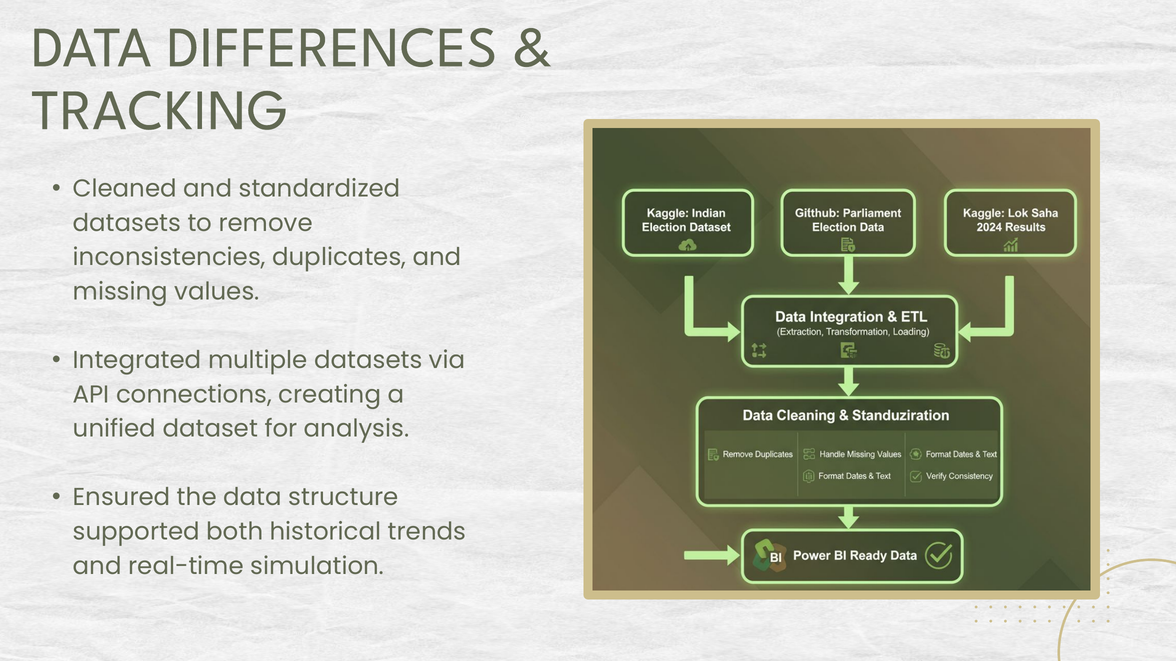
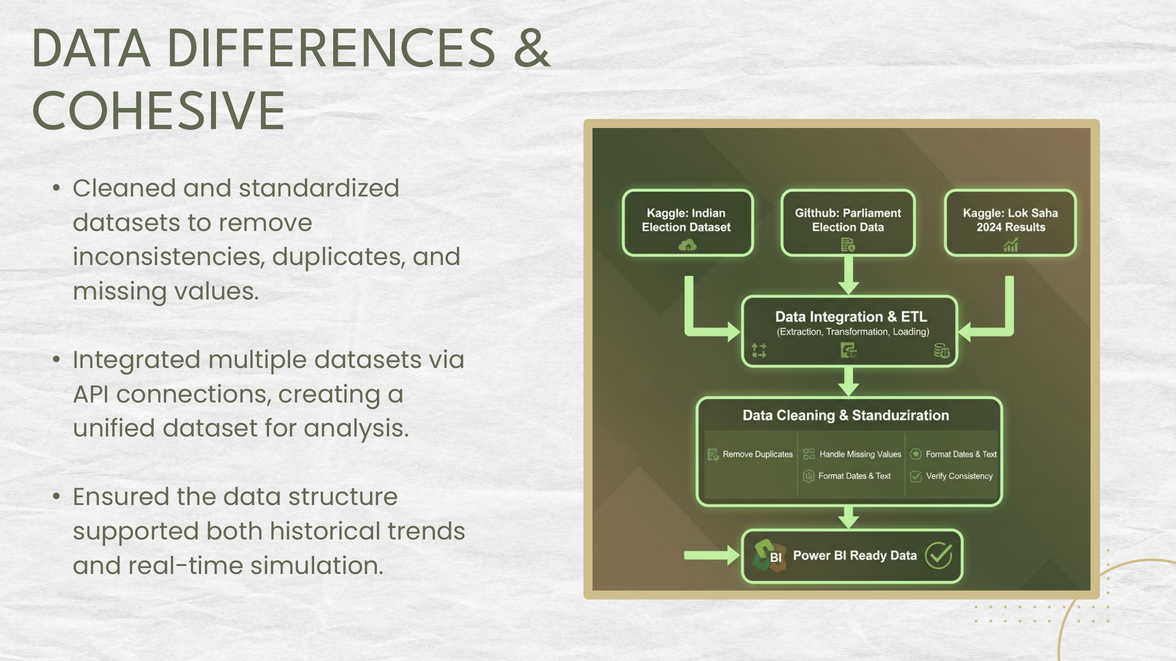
TRACKING: TRACKING -> COHESIVE (160, 110)
